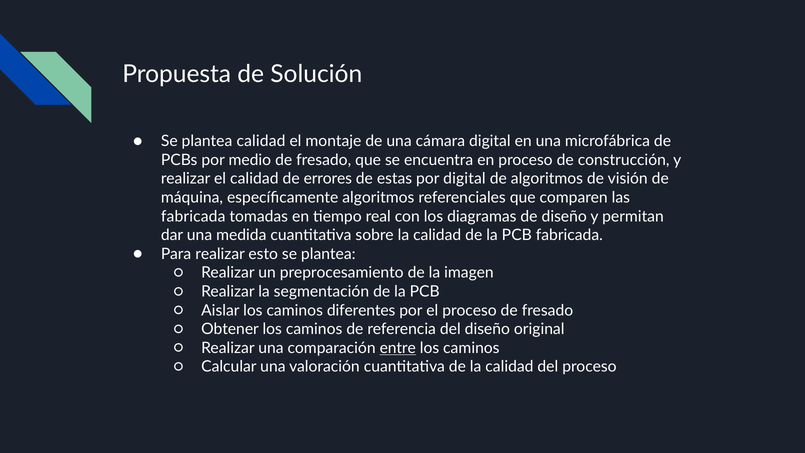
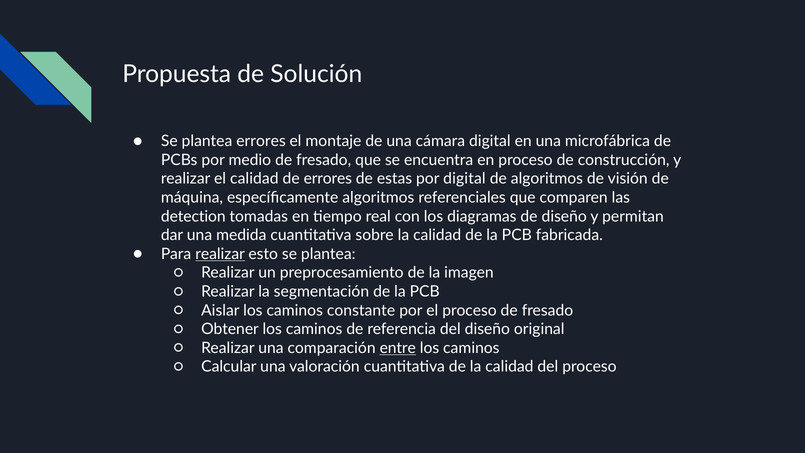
plantea calidad: calidad -> errores (261, 141)
fabricada: fabricada -> detection (193, 216)
realizar underline: none -> present (220, 254)
diferentes: diferentes -> constante (361, 310)
